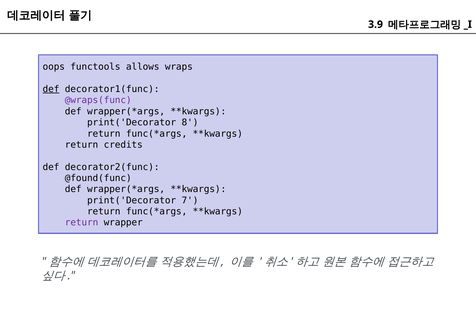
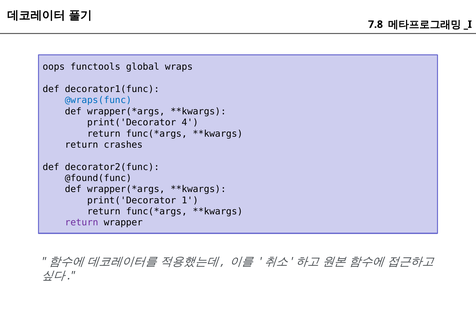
3.9: 3.9 -> 7.8 (376, 24)
allows: allows -> global (143, 67)
def underline: present -> none (51, 89)
@wraps(func colour: purple -> blue (98, 100)
8: 8 -> 4 (190, 122)
credits: credits -> crashes (123, 145)
7: 7 -> 1 (190, 200)
